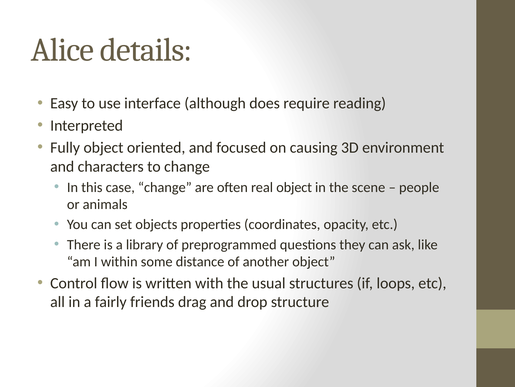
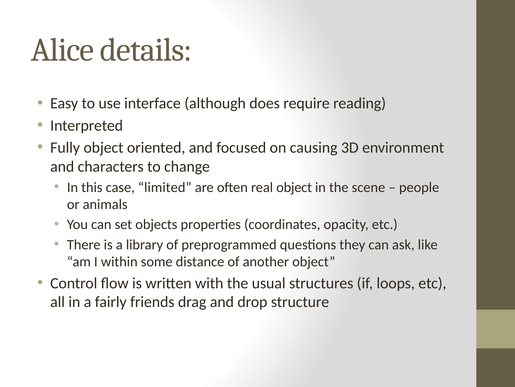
case change: change -> limited (165, 187)
